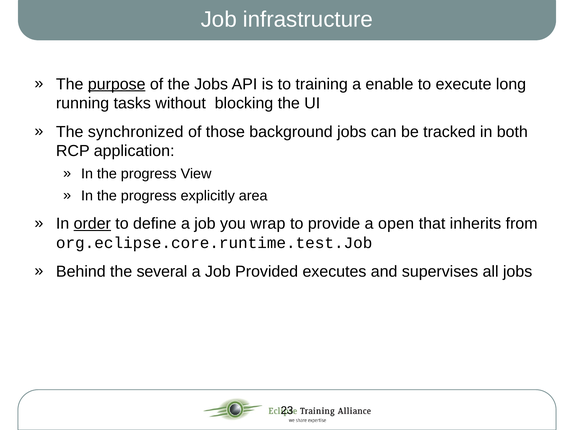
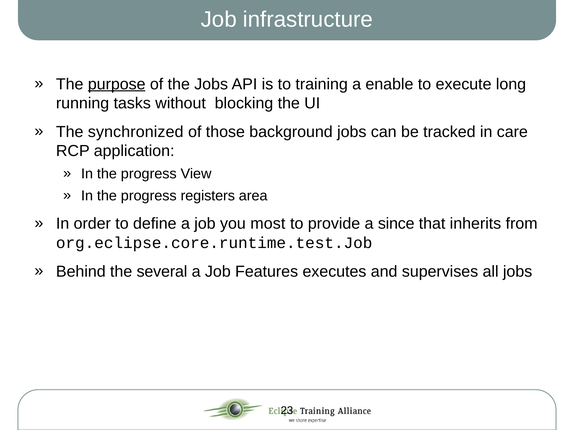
both: both -> care (512, 132)
explicitly: explicitly -> registers (208, 196)
order underline: present -> none (92, 224)
wrap: wrap -> most (268, 224)
open: open -> since (396, 224)
Provided: Provided -> Features (267, 272)
